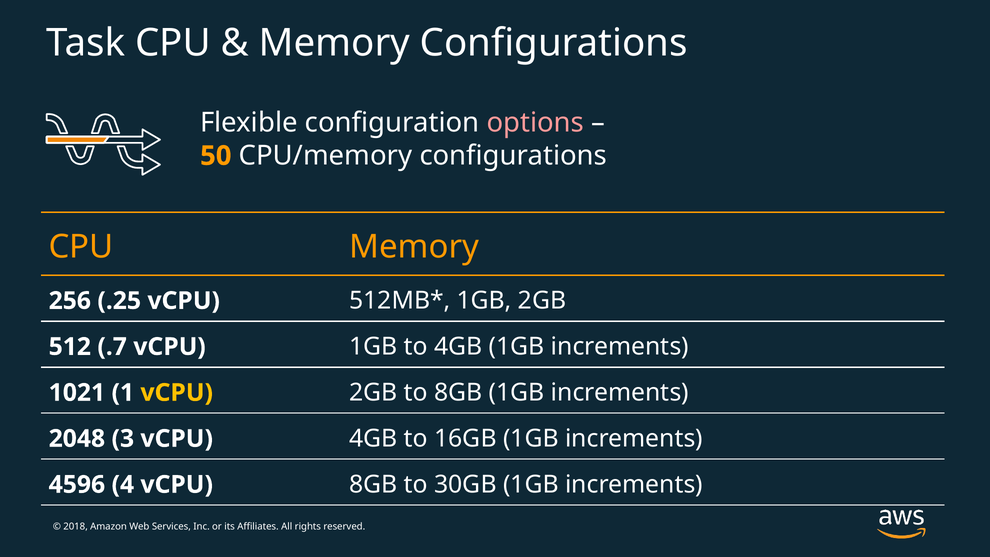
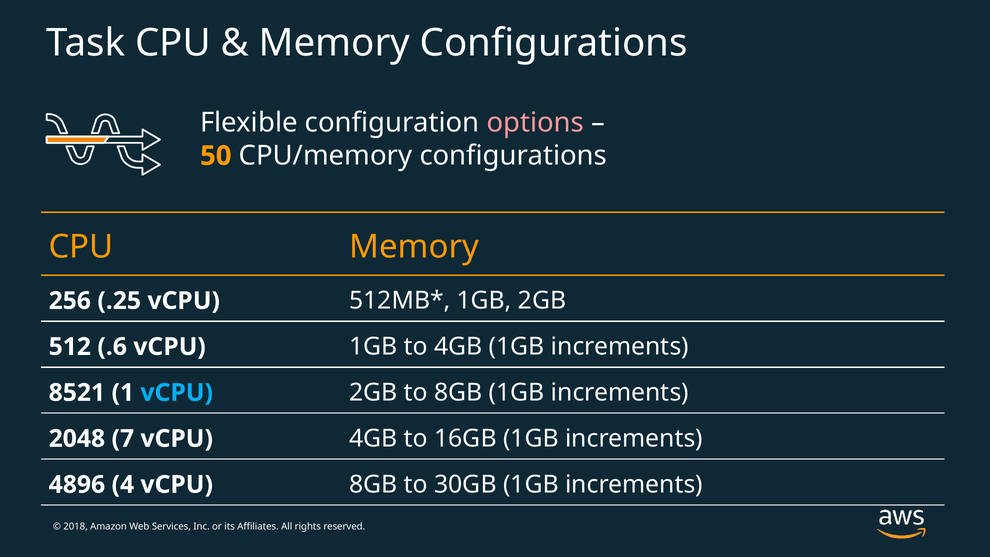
.7: .7 -> .6 (112, 347)
1021: 1021 -> 8521 (77, 393)
vCPU colour: yellow -> light blue (177, 393)
3: 3 -> 7 (123, 439)
4596: 4596 -> 4896 (77, 485)
